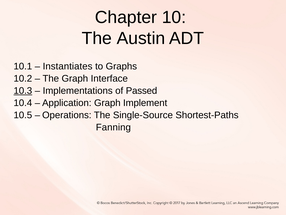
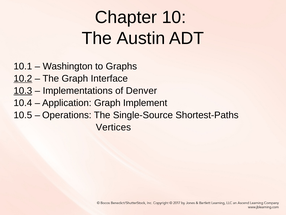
Instantiates: Instantiates -> Washington (68, 66)
10.2 underline: none -> present (23, 78)
Passed: Passed -> Denver (141, 91)
Fanning: Fanning -> Vertices (113, 127)
